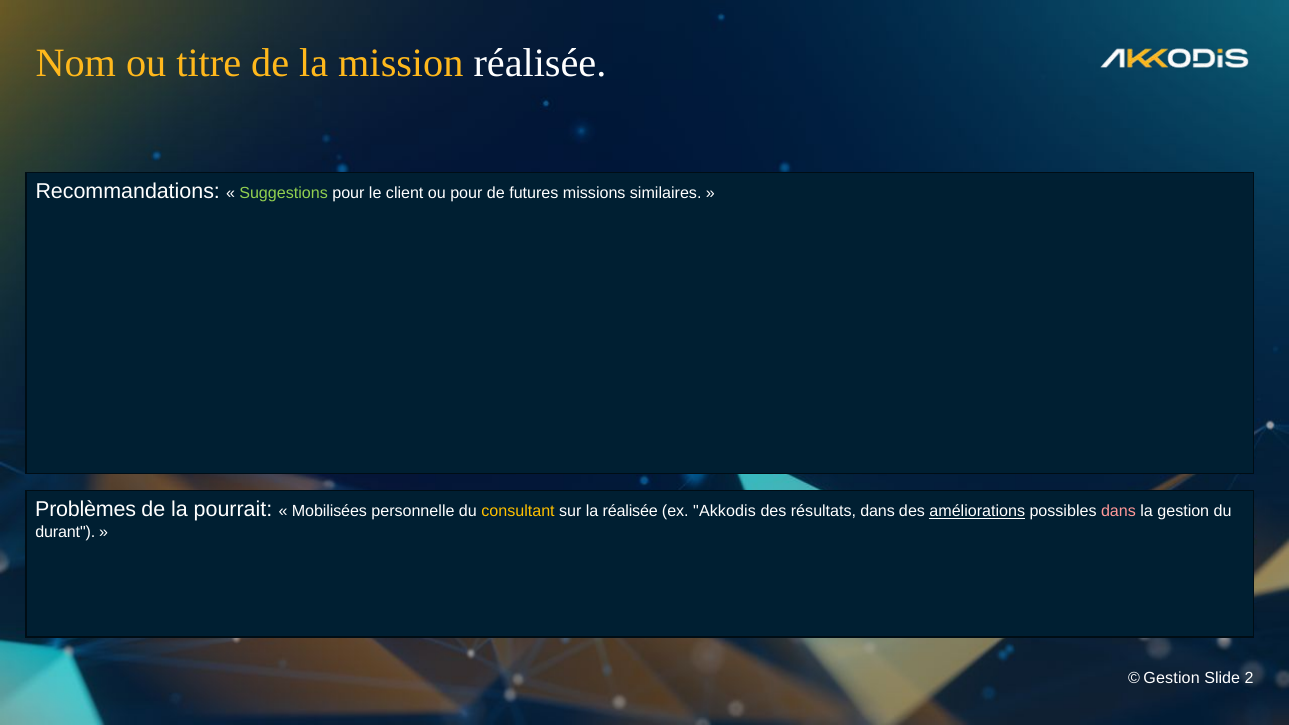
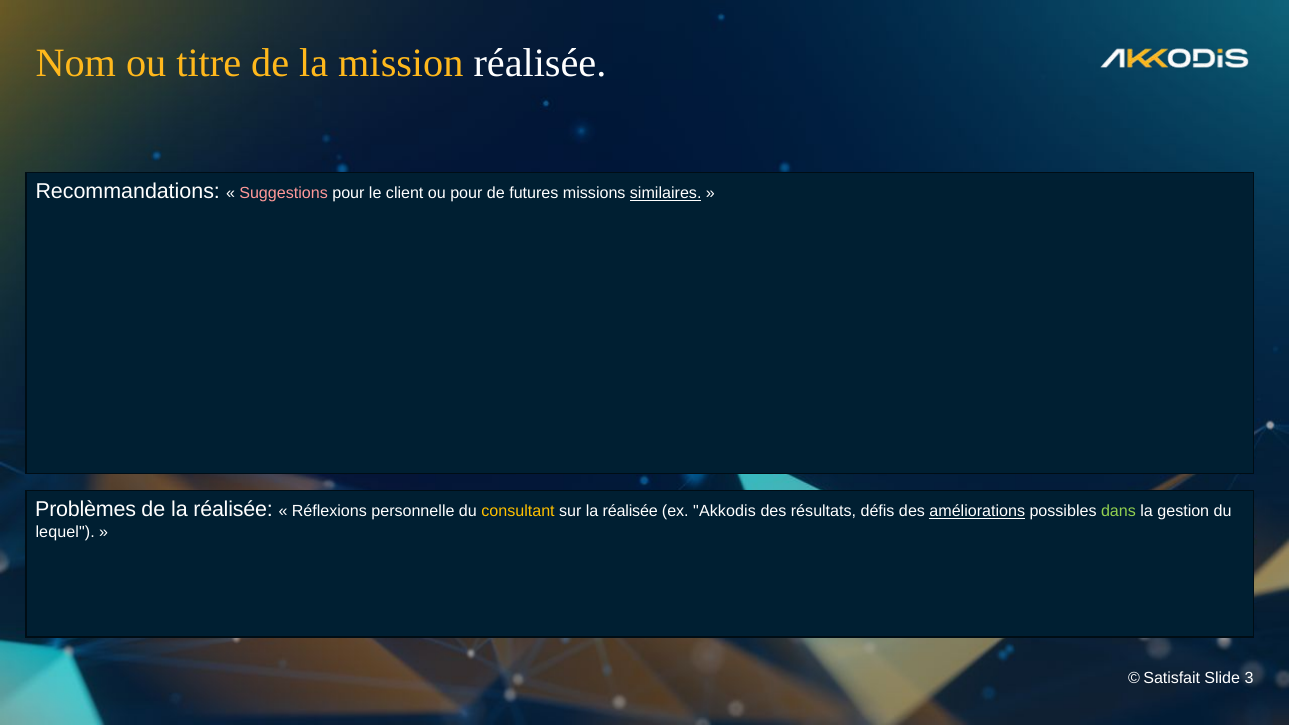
Suggestions colour: light green -> pink (284, 193)
similaires underline: none -> present (666, 193)
de la pourrait: pourrait -> réalisée (233, 510)
Mobilisées: Mobilisées -> Réflexions (329, 511)
résultats dans: dans -> défis (878, 511)
dans colour: pink -> light green (1118, 511)
durant: durant -> lequel (65, 532)
Gestion: Gestion -> Satisfait (1172, 679)
2: 2 -> 3 (1249, 679)
